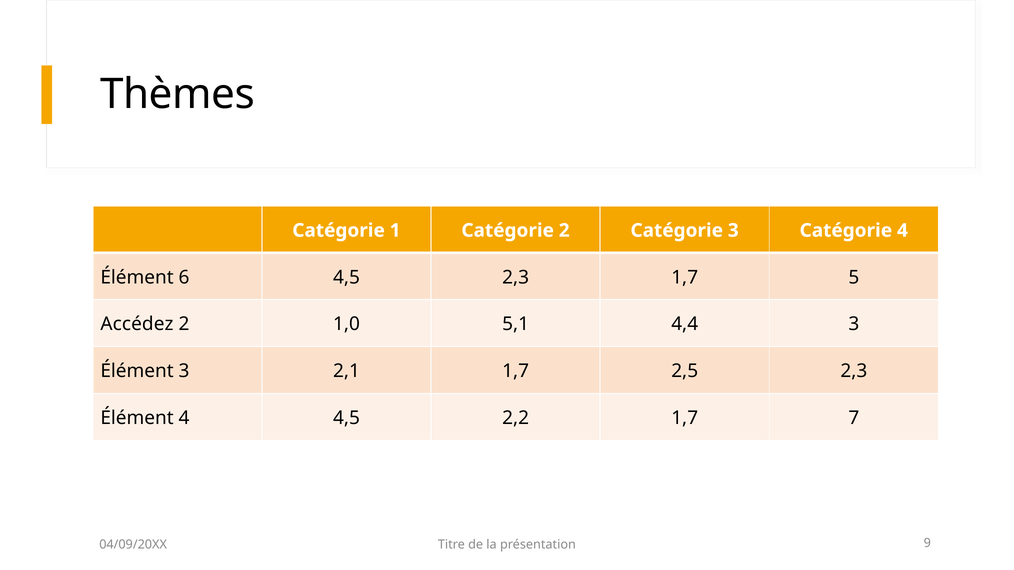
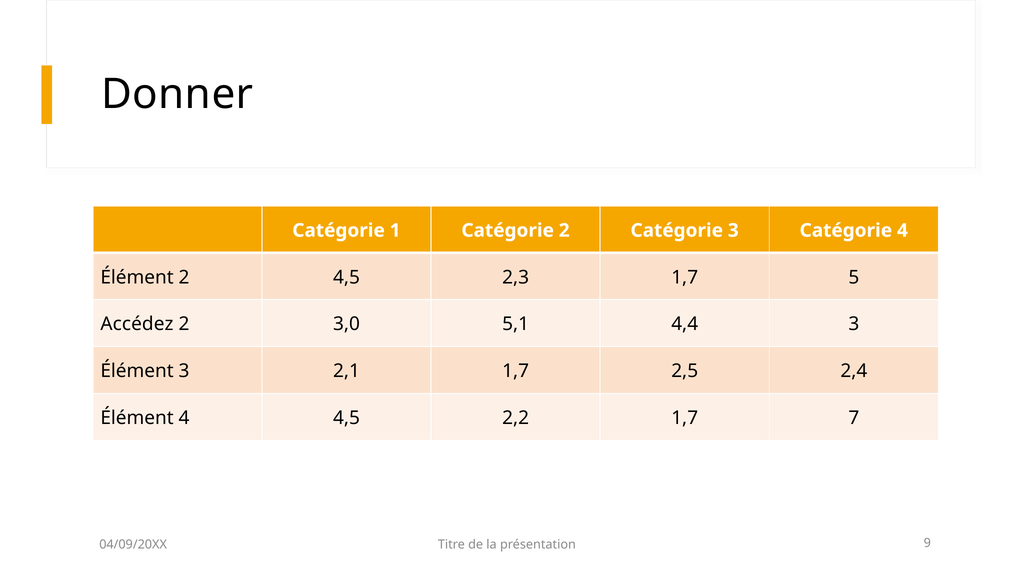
Thèmes: Thèmes -> Donner (177, 94)
Élément 6: 6 -> 2 (184, 278)
1,0: 1,0 -> 3,0 (347, 324)
2,5 2,3: 2,3 -> 2,4 (854, 371)
